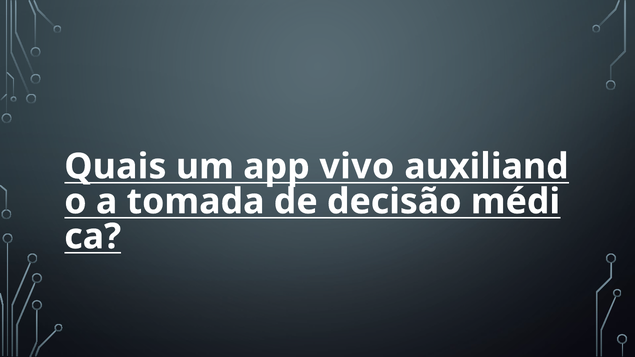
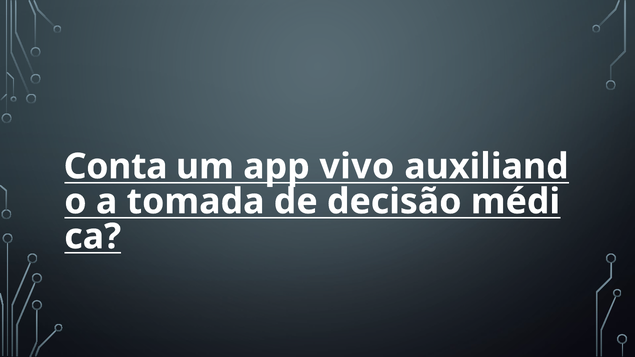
Quais: Quais -> Conta (116, 167)
